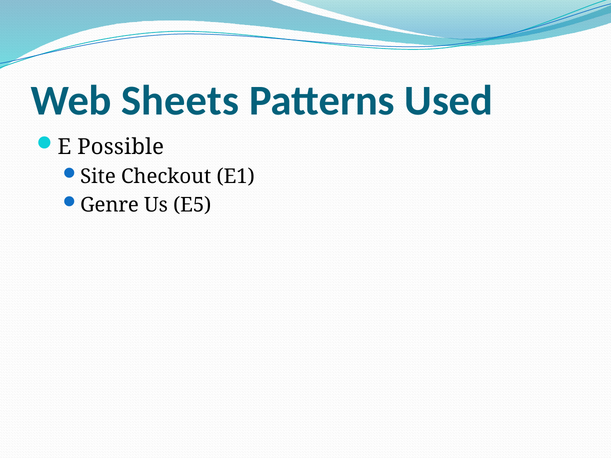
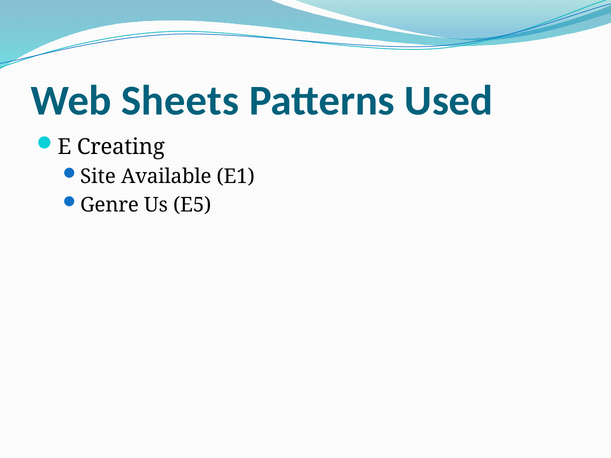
Possible: Possible -> Creating (121, 147)
Checkout: Checkout -> Available (166, 177)
